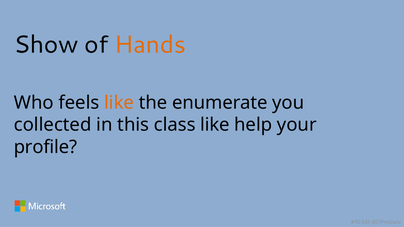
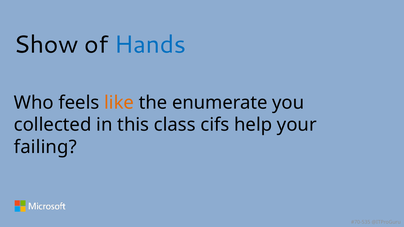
Hands colour: orange -> blue (150, 45)
class like: like -> cifs (215, 125)
profile: profile -> failing (45, 147)
